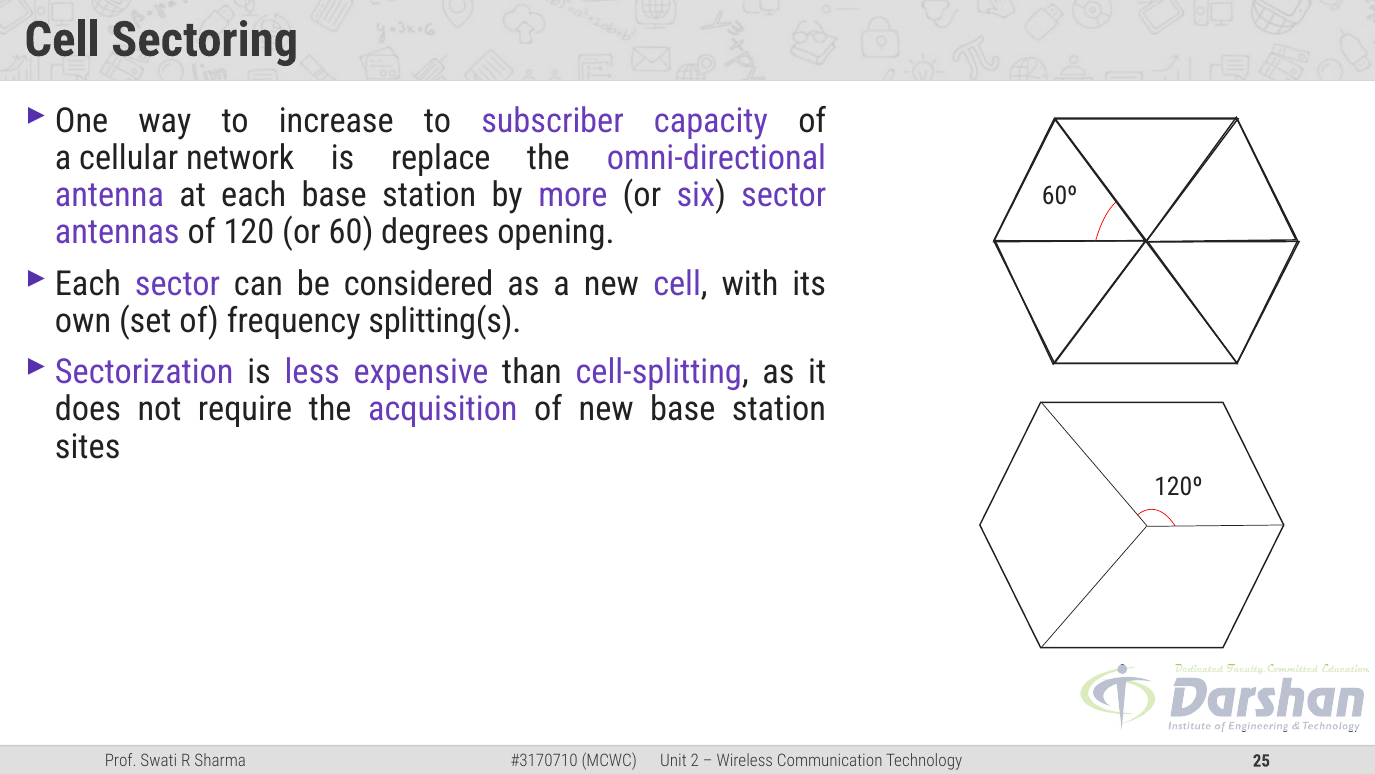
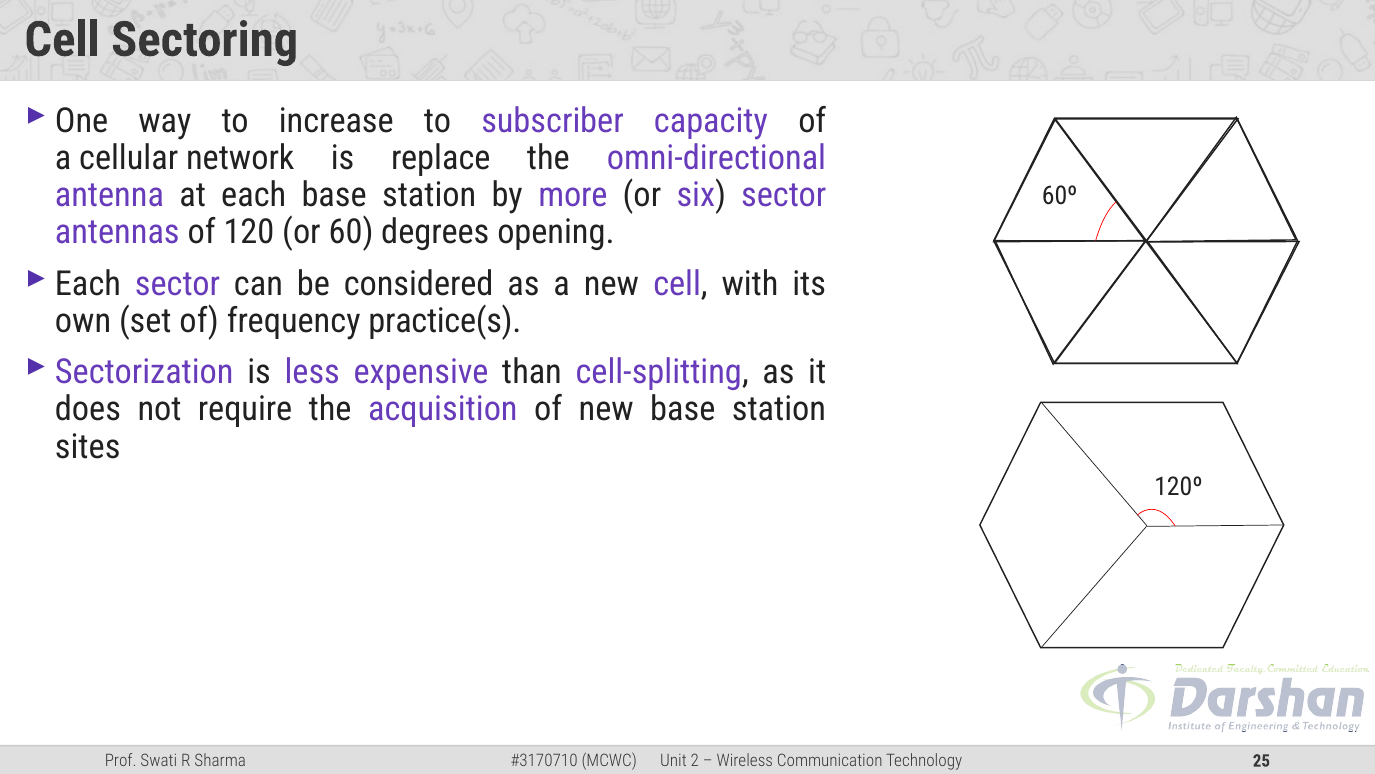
splitting(s: splitting(s -> practice(s (445, 321)
